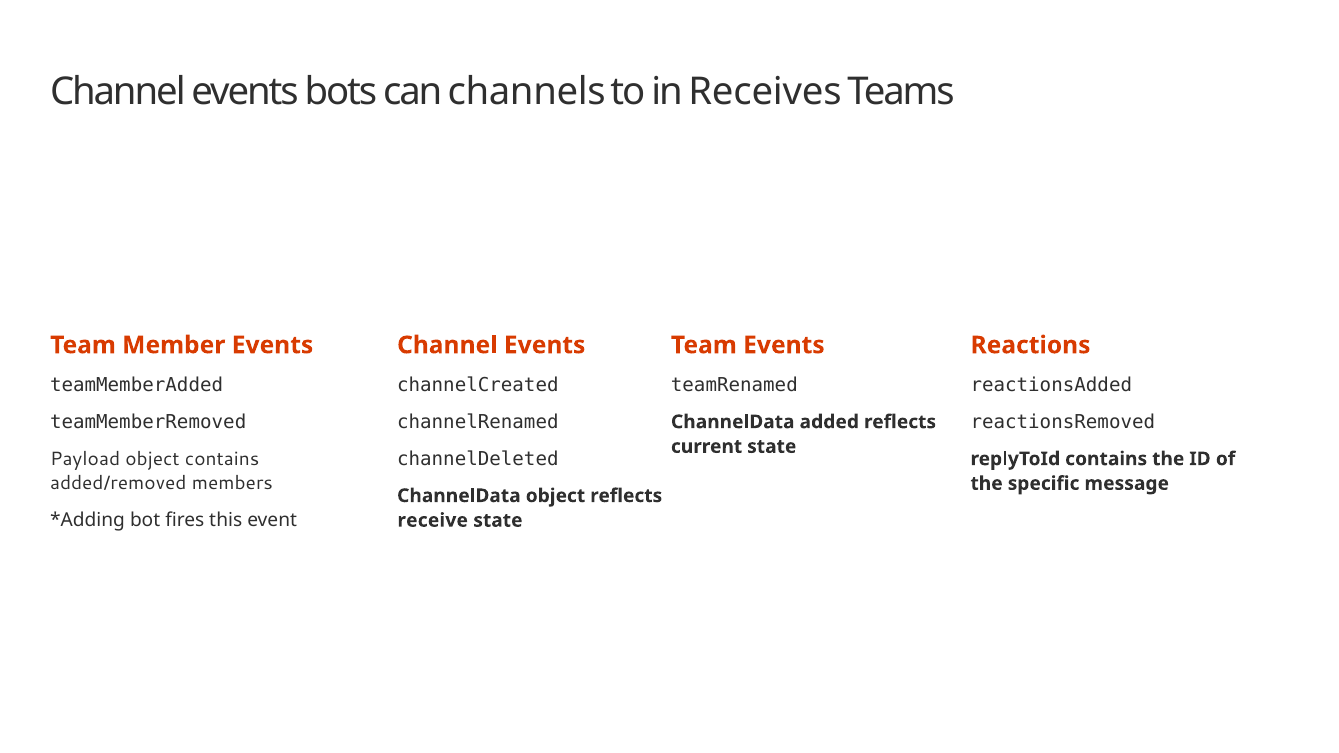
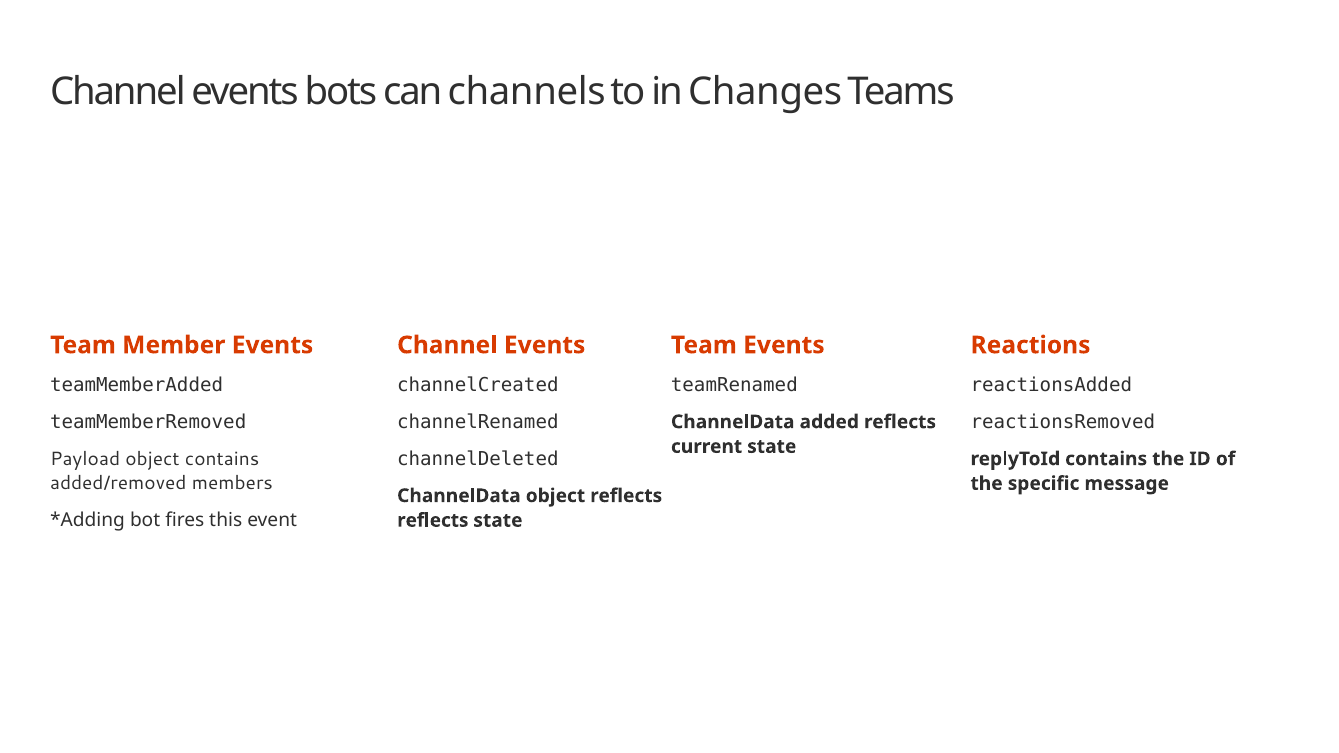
Receives: Receives -> Changes (765, 92)
receive: receive -> reflects (433, 520)
